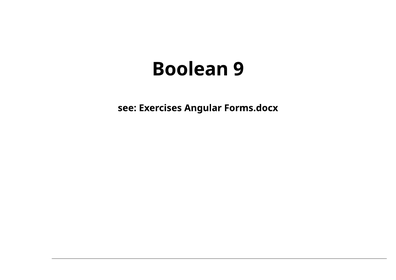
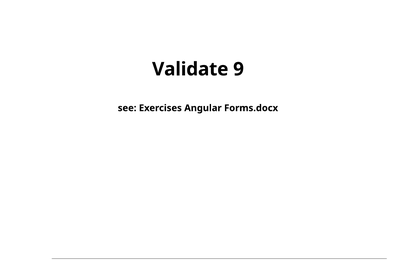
Boolean: Boolean -> Validate (190, 69)
